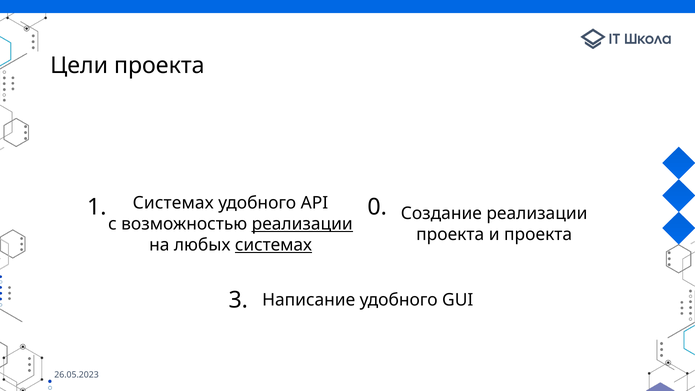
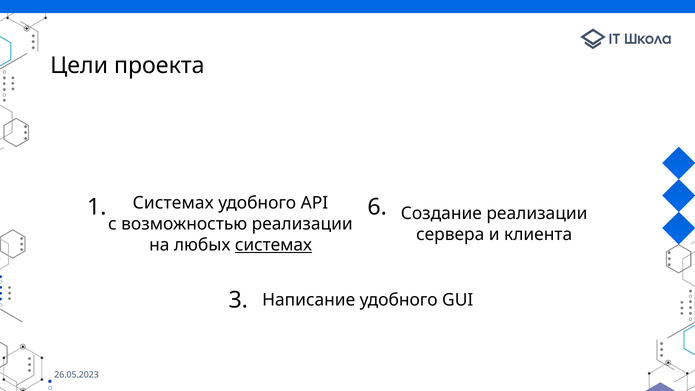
0: 0 -> 6 (377, 207)
реализации underline: present -> none (302, 224)
проекта: проекта -> сервера (450, 234)
и проекта: проекта -> клиента (538, 234)
